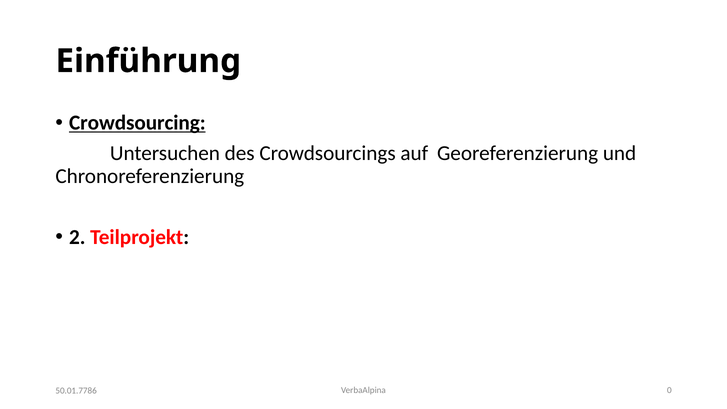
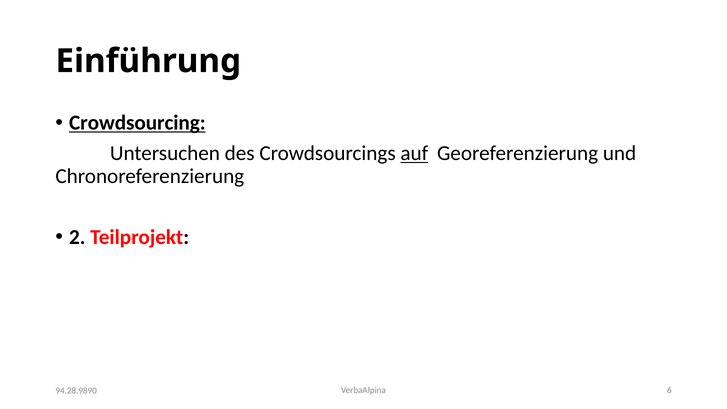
auf underline: none -> present (414, 153)
0: 0 -> 6 (669, 390)
50.01.7786: 50.01.7786 -> 94.28.9890 (76, 391)
